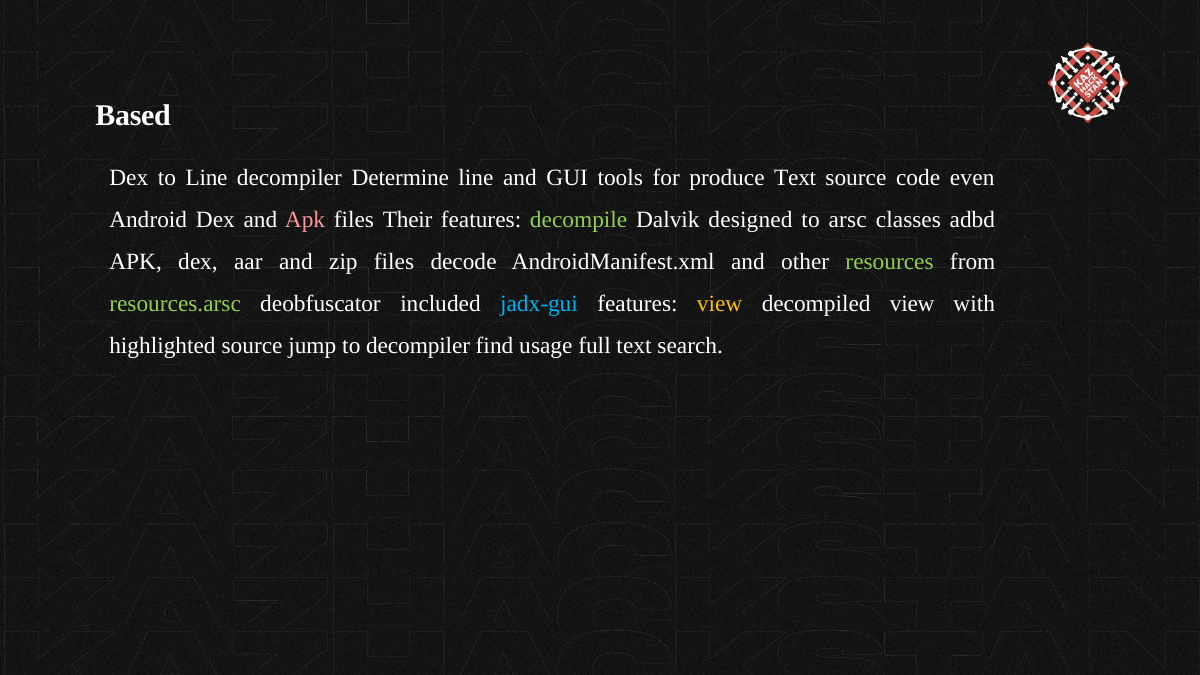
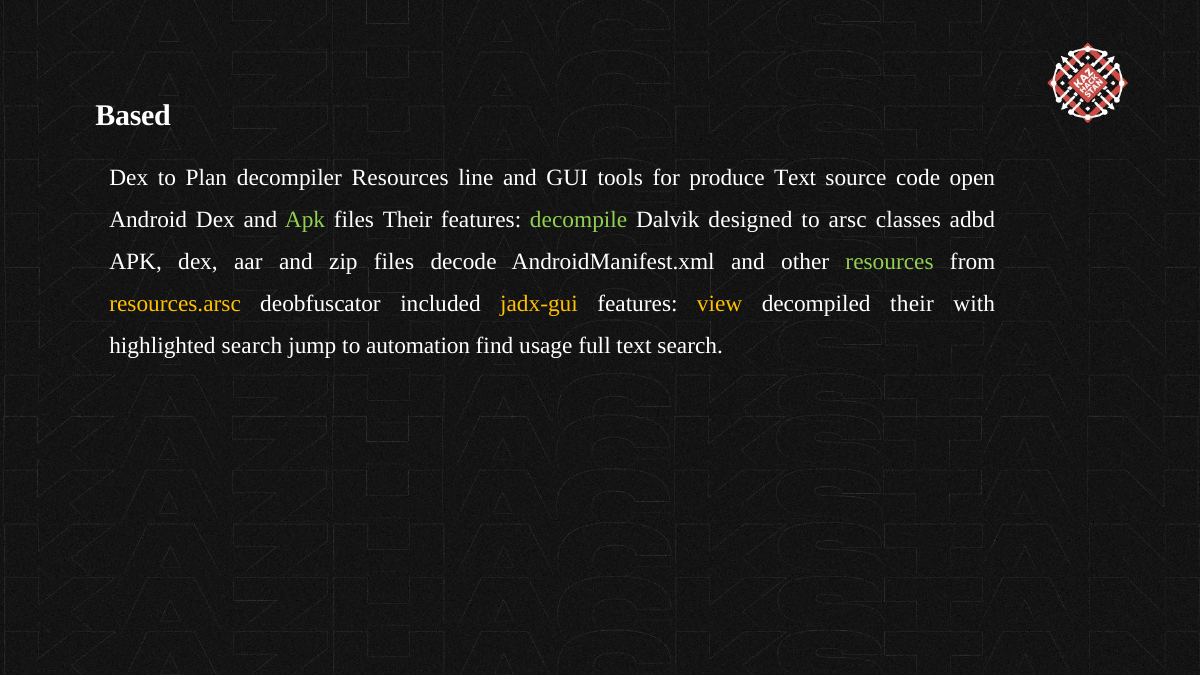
to Line: Line -> Plan (206, 178)
decompiler Determine: Determine -> Resources (400, 178)
even: even -> open (972, 178)
Apk colour: pink -> light green (305, 220)
resources.arsc colour: light green -> yellow (175, 304)
jadx-gui colour: light blue -> yellow (539, 304)
decompiled view: view -> their (912, 304)
highlighted source: source -> search (252, 346)
to decompiler: decompiler -> automation (418, 346)
